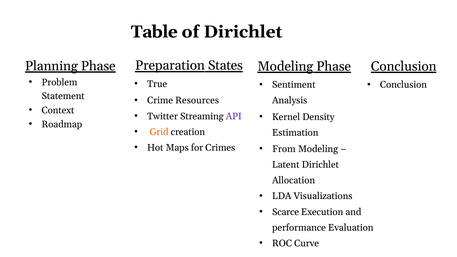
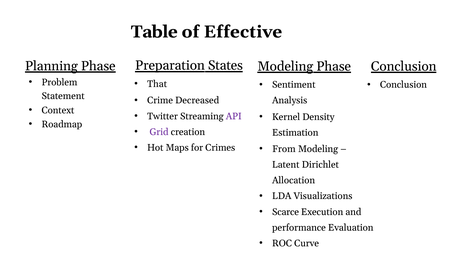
of Dirichlet: Dirichlet -> Effective (243, 32)
True: True -> That (157, 84)
Resources: Resources -> Decreased (197, 100)
Grid colour: orange -> purple (159, 132)
